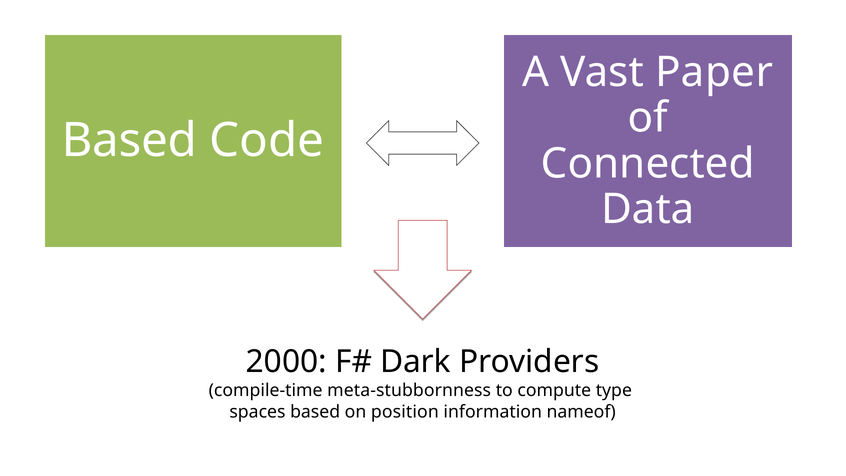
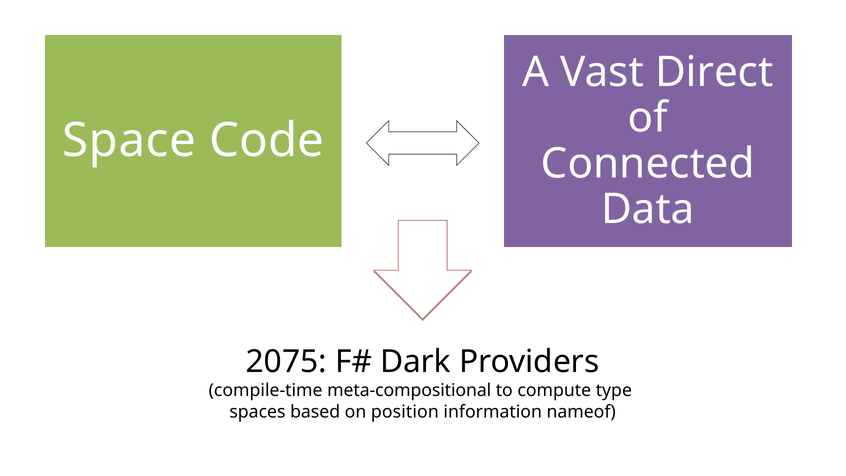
Paper: Paper -> Direct (714, 72)
Based: Based -> Space (129, 141)
2000: 2000 -> 2075 (286, 362)
meta-stubbornness: meta-stubbornness -> meta-compositional (409, 391)
